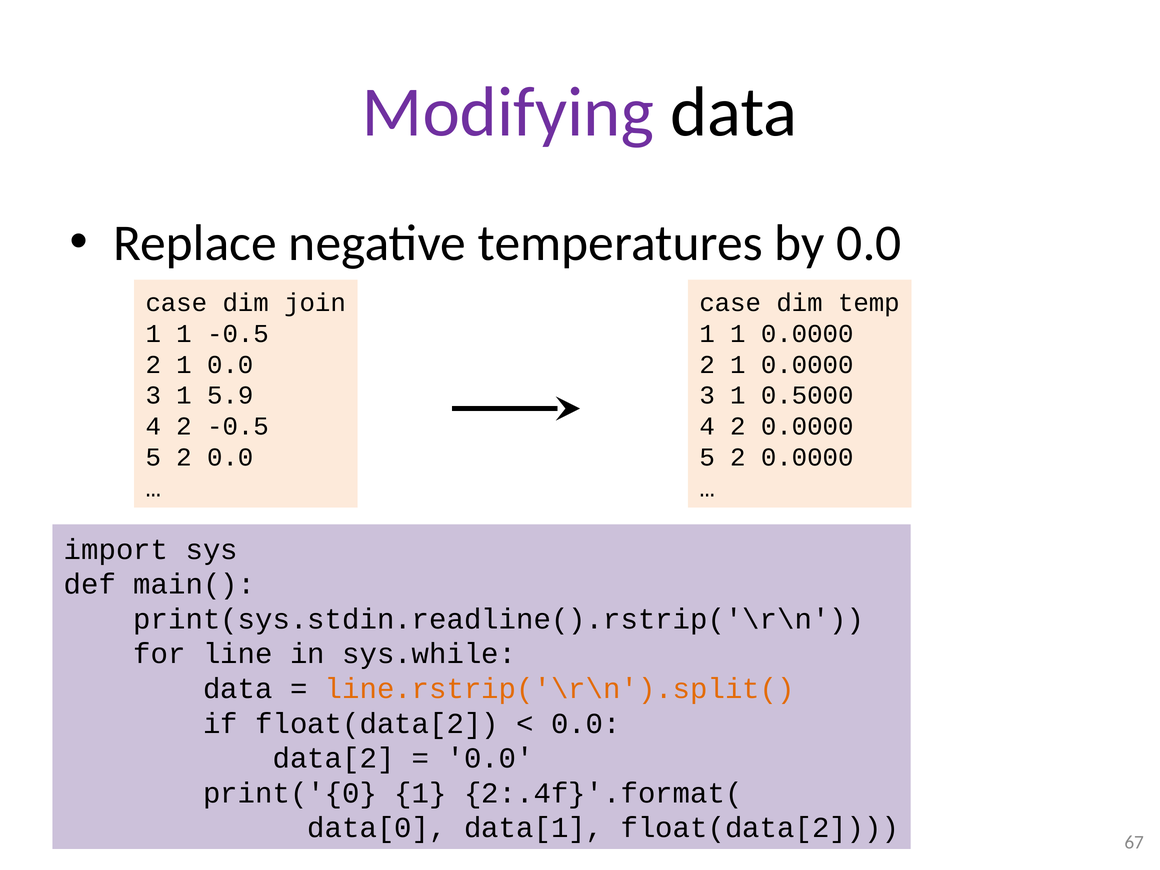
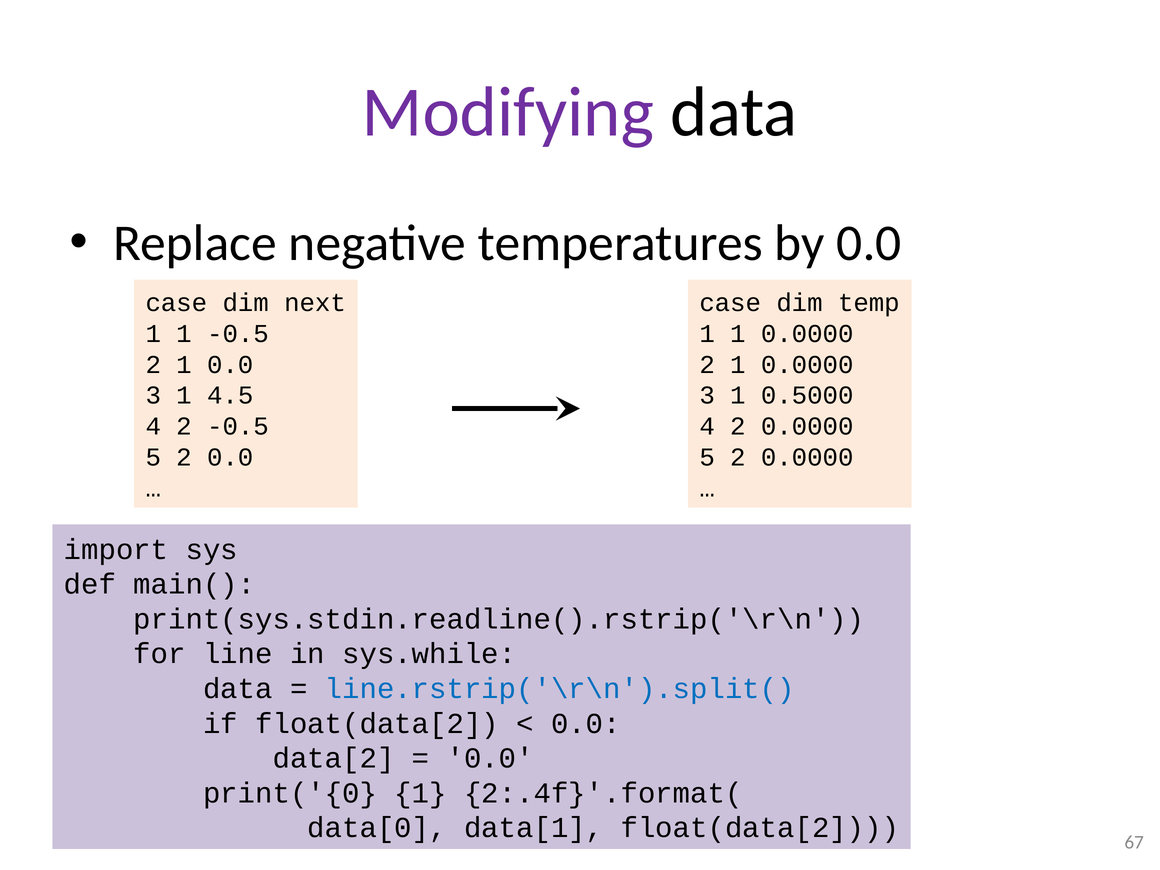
join: join -> next (315, 303)
5.9: 5.9 -> 4.5 (230, 395)
line.rstrip('\r\n').split( colour: orange -> blue (560, 689)
